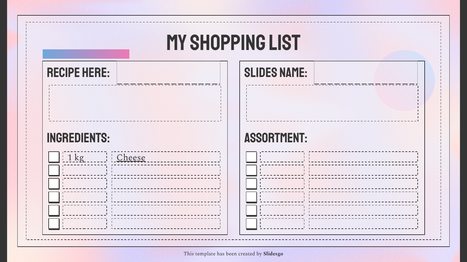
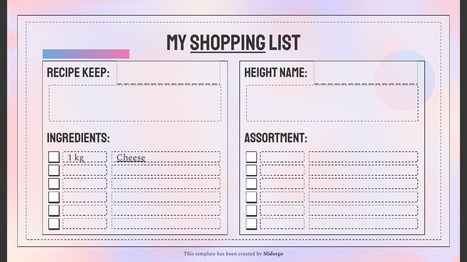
shopping underline: none -> present (228, 43)
here: here -> keep (96, 73)
Slides: Slides -> Height (261, 73)
